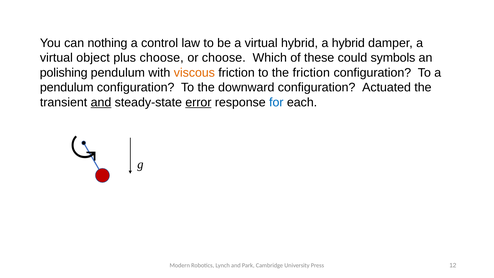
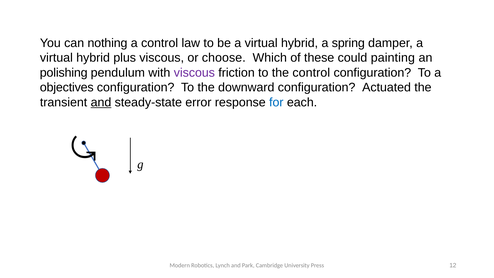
a hybrid: hybrid -> spring (348, 43)
object: object -> hybrid (93, 58)
plus choose: choose -> viscous (162, 58)
symbols: symbols -> painting (393, 58)
viscous colour: orange -> purple (194, 73)
the friction: friction -> control (311, 73)
pendulum: pendulum -> objectives (67, 87)
error underline: present -> none (198, 102)
